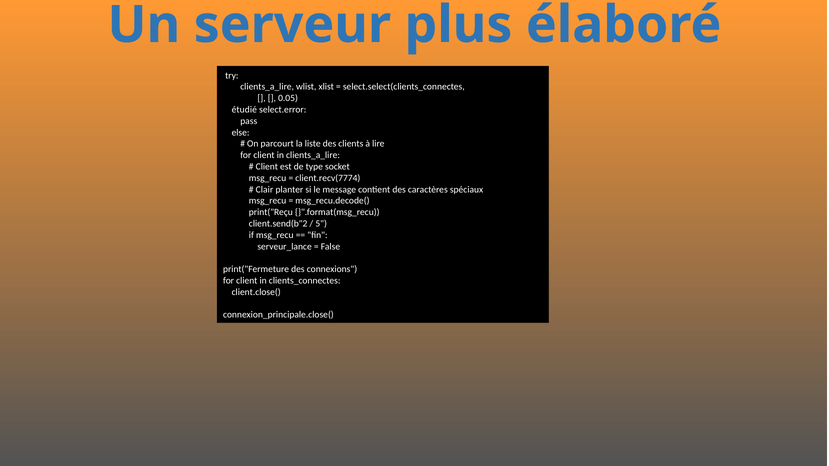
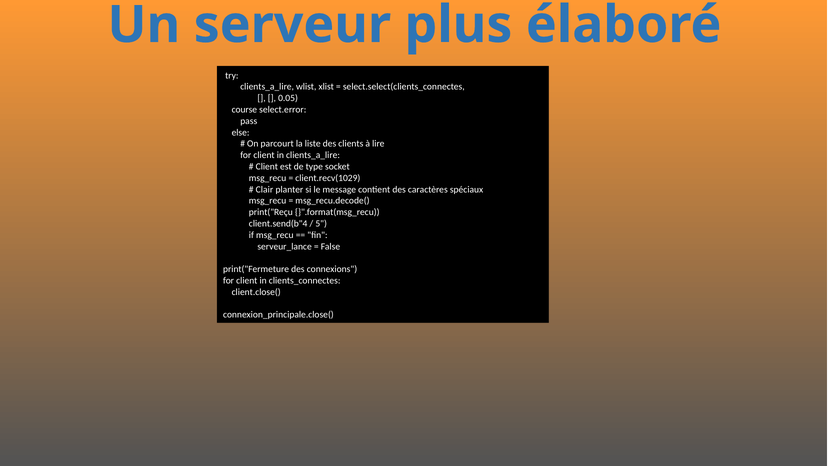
étudié: étudié -> course (244, 110)
client.recv(7774: client.recv(7774 -> client.recv(1029 (328, 178)
client.send(b"2: client.send(b"2 -> client.send(b"4 (278, 224)
